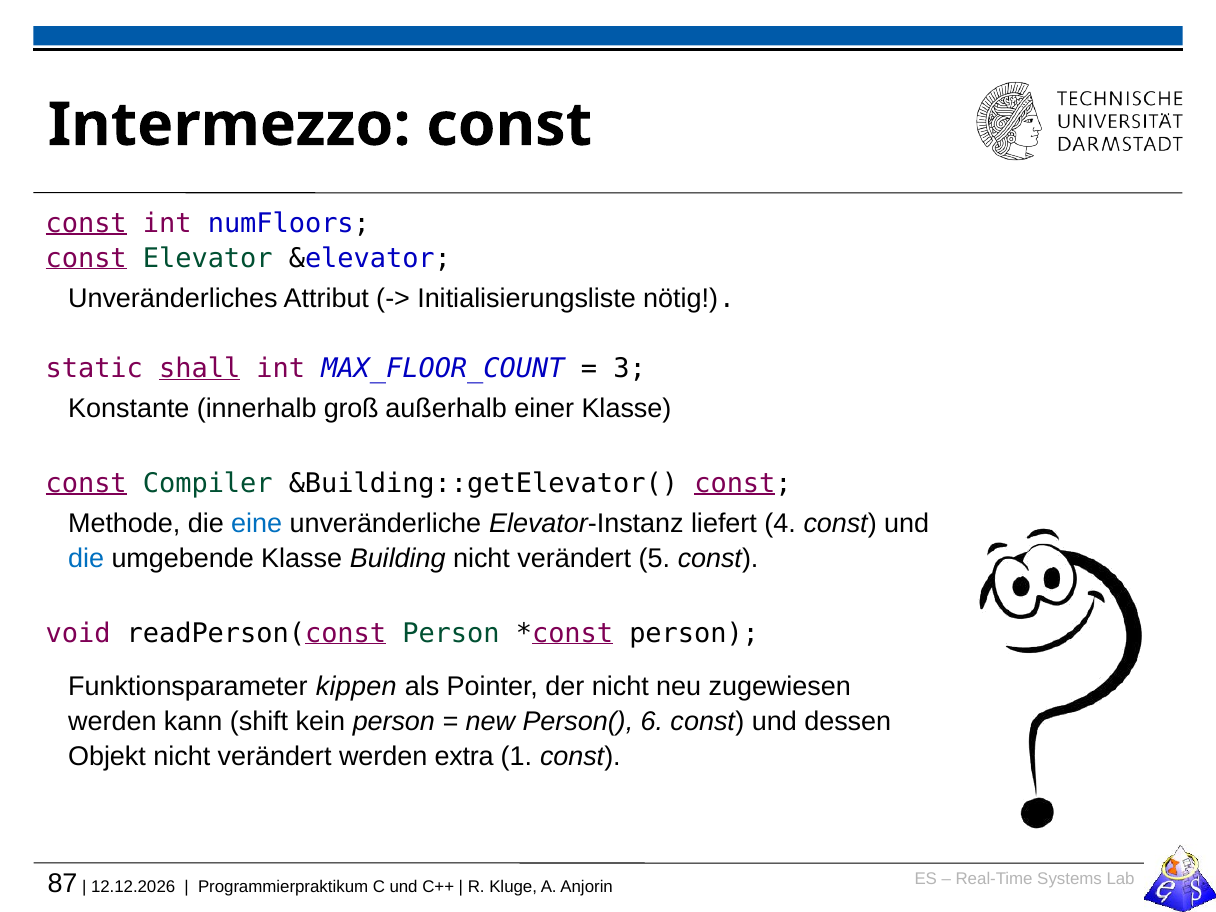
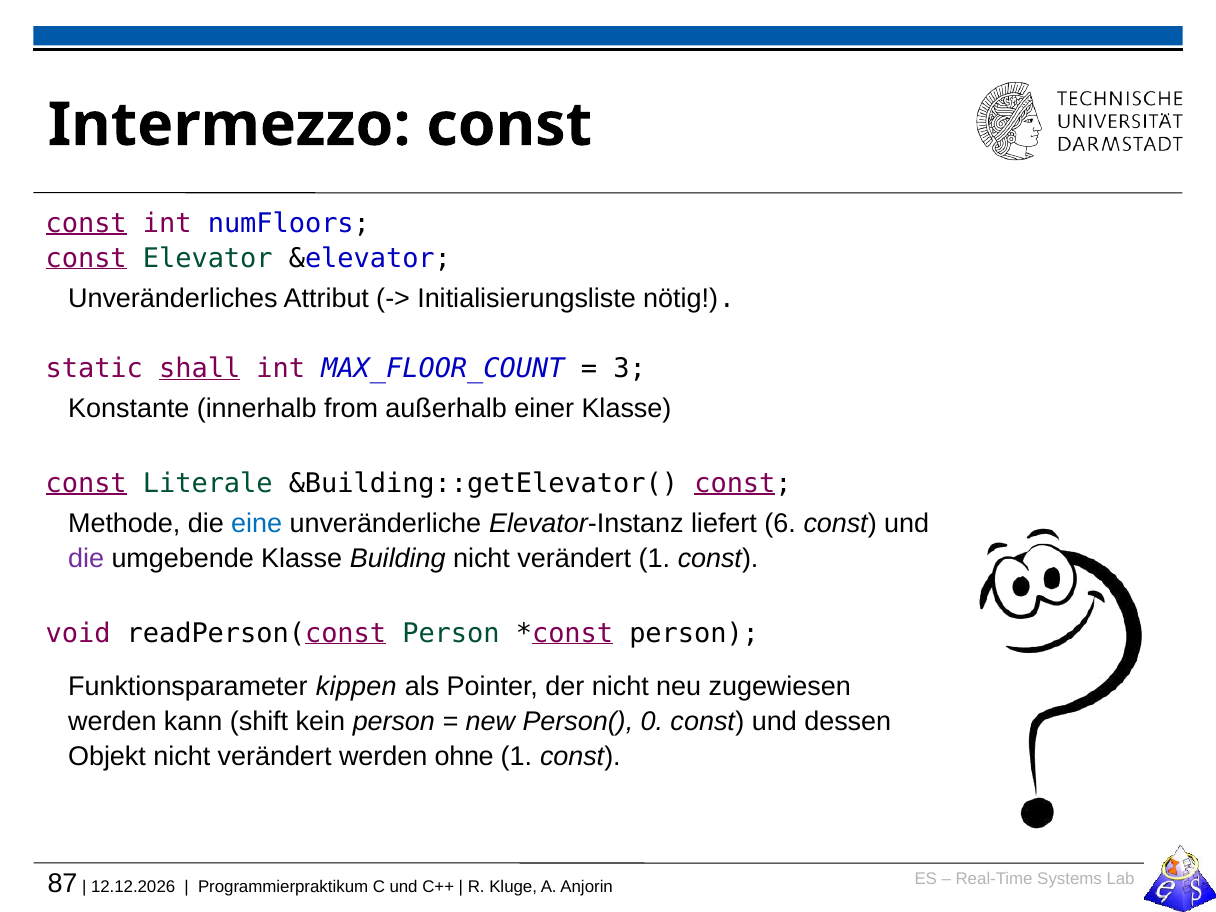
groß: groß -> from (351, 409)
Compiler: Compiler -> Literale (208, 484)
4: 4 -> 6 (780, 524)
die colour: blue -> purple (86, 559)
verändert 5: 5 -> 1 (654, 559)
6: 6 -> 0 (652, 722)
extra: extra -> ohne (464, 756)
